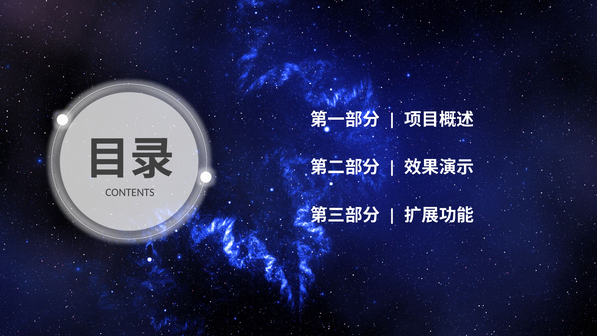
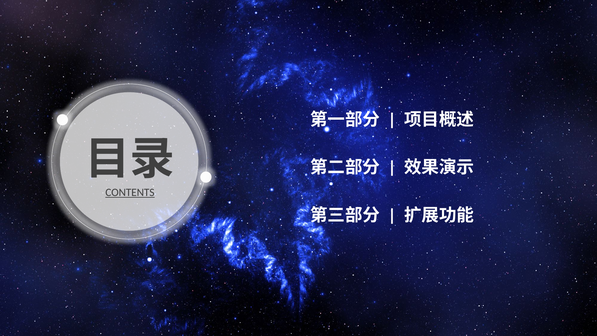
CONTENTS underline: none -> present (130, 192)
